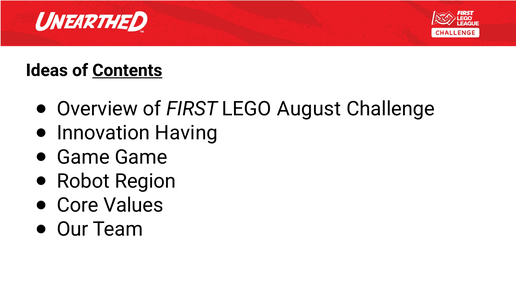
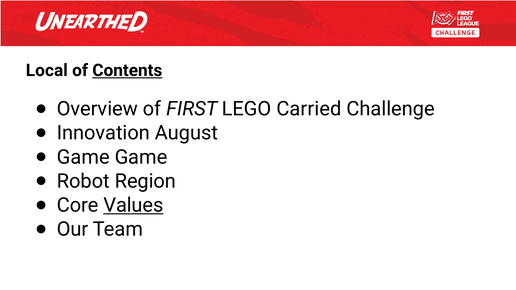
Ideas: Ideas -> Local (47, 70)
August: August -> Carried (309, 109)
Having: Having -> August (186, 133)
Values underline: none -> present (133, 205)
